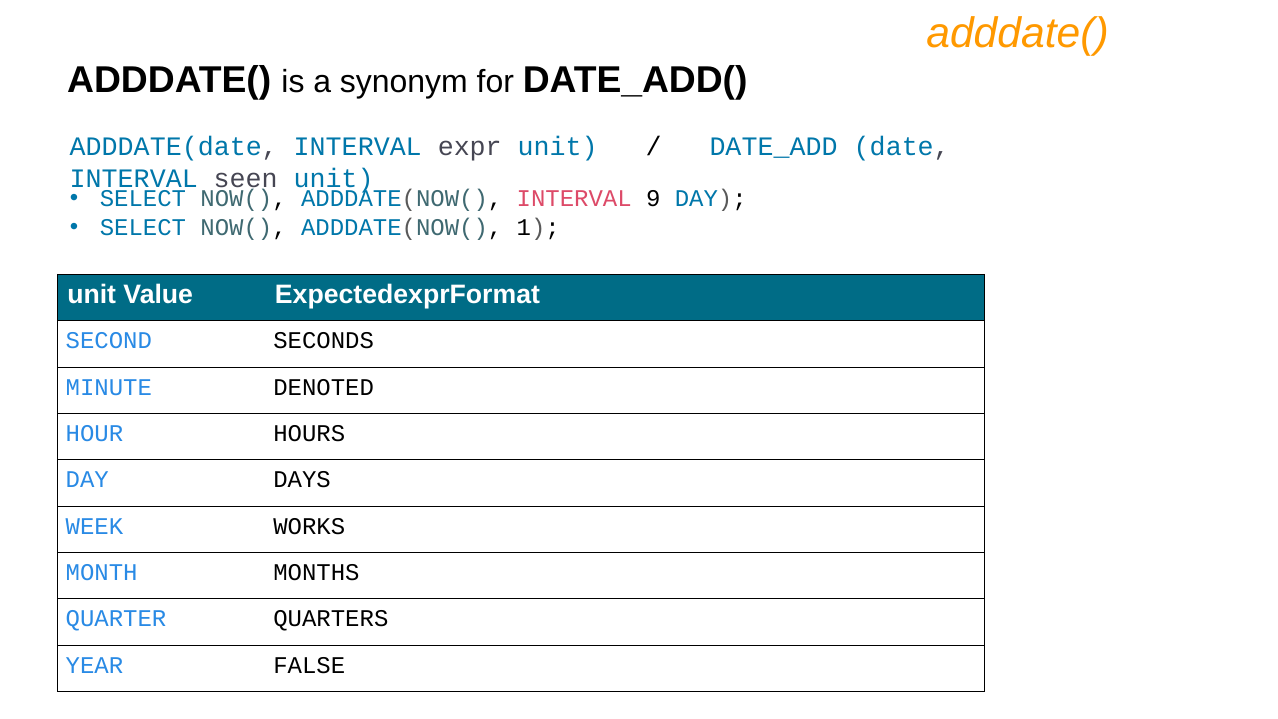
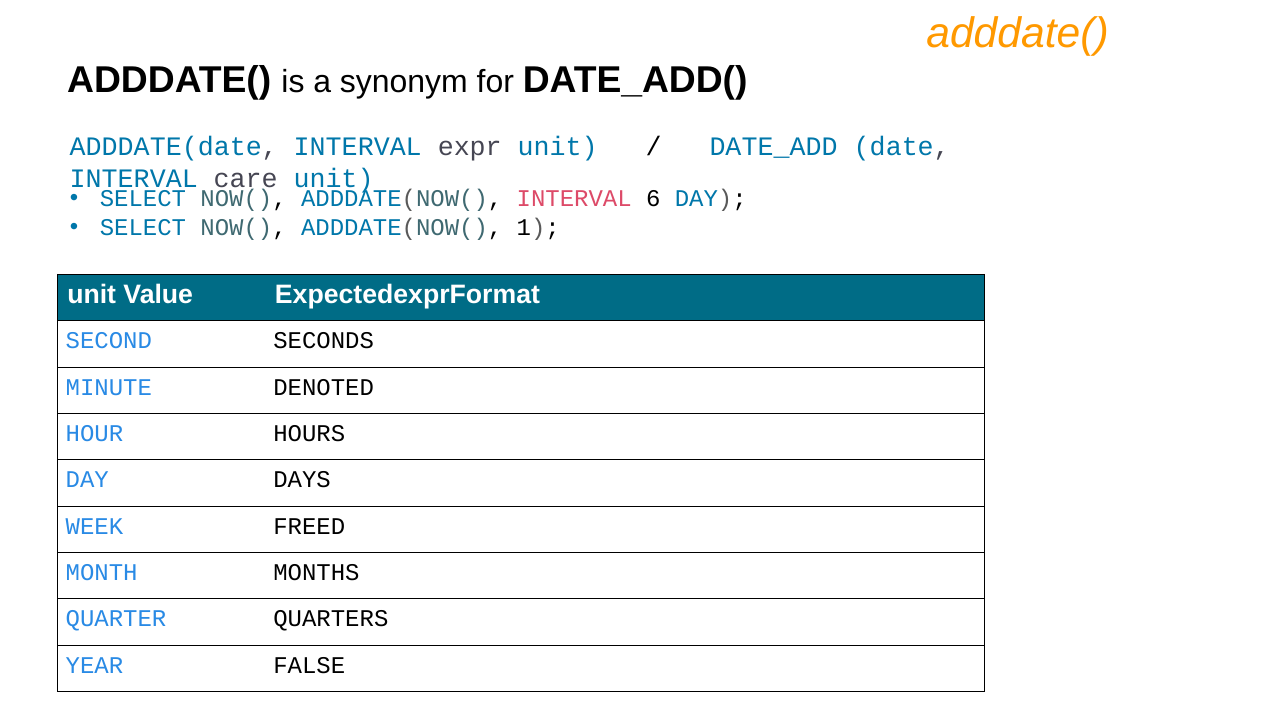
seen: seen -> care (246, 179)
9: 9 -> 6 (653, 199)
WORKS: WORKS -> FREED (309, 526)
